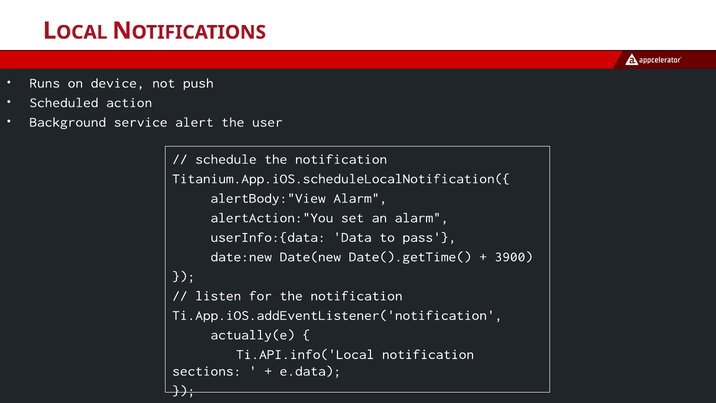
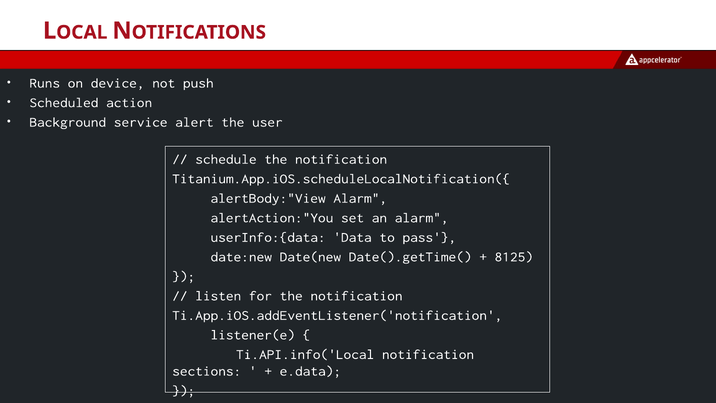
3900: 3900 -> 8125 (514, 257)
actually(e: actually(e -> listener(e (253, 335)
